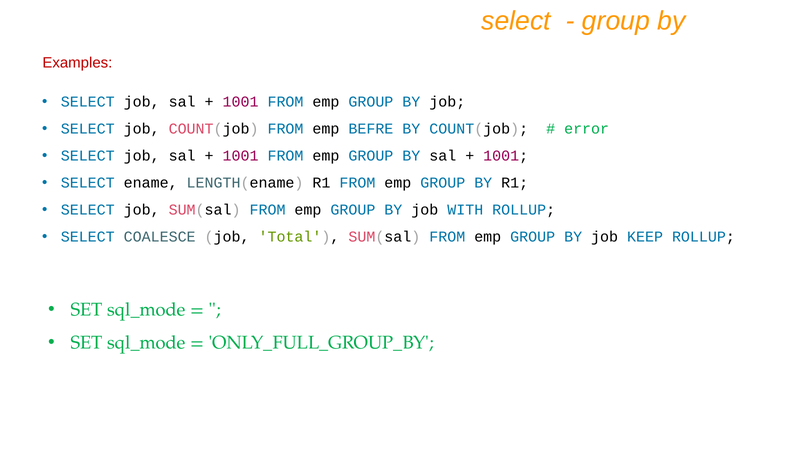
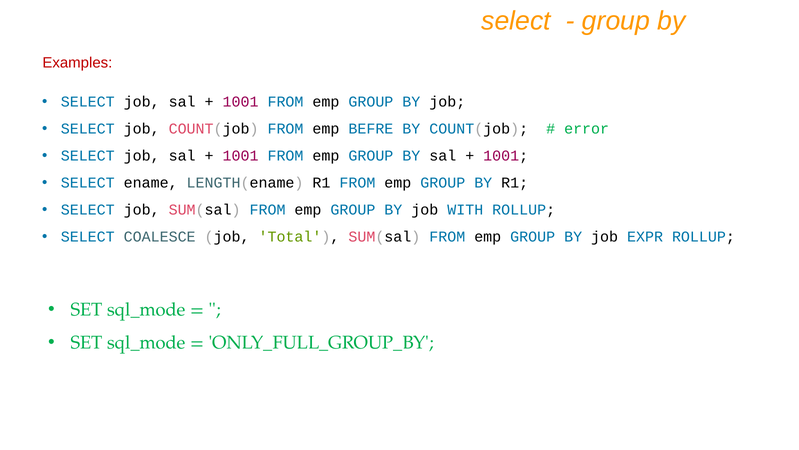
KEEP: KEEP -> EXPR (645, 237)
